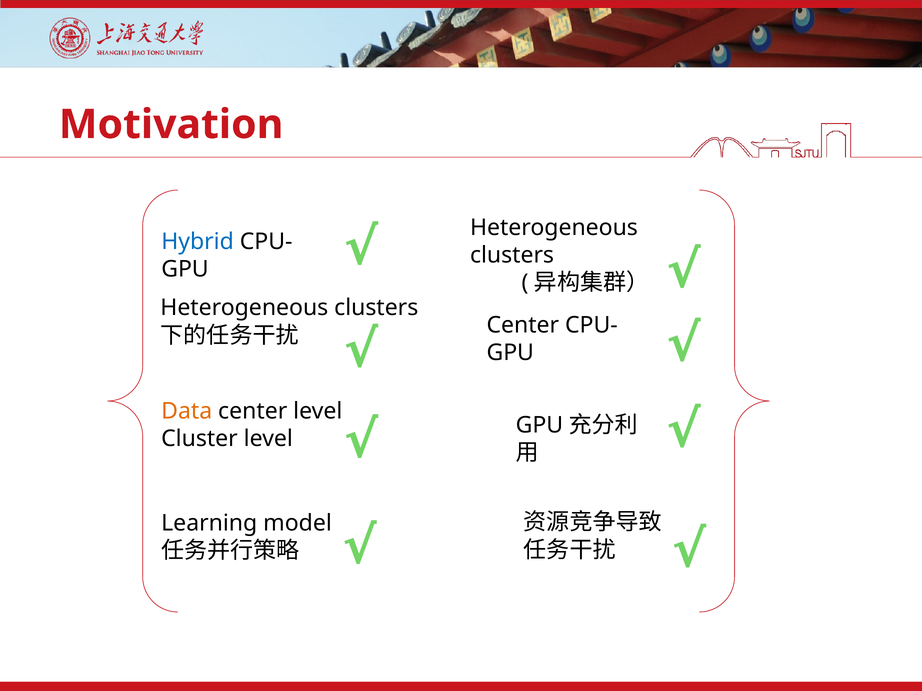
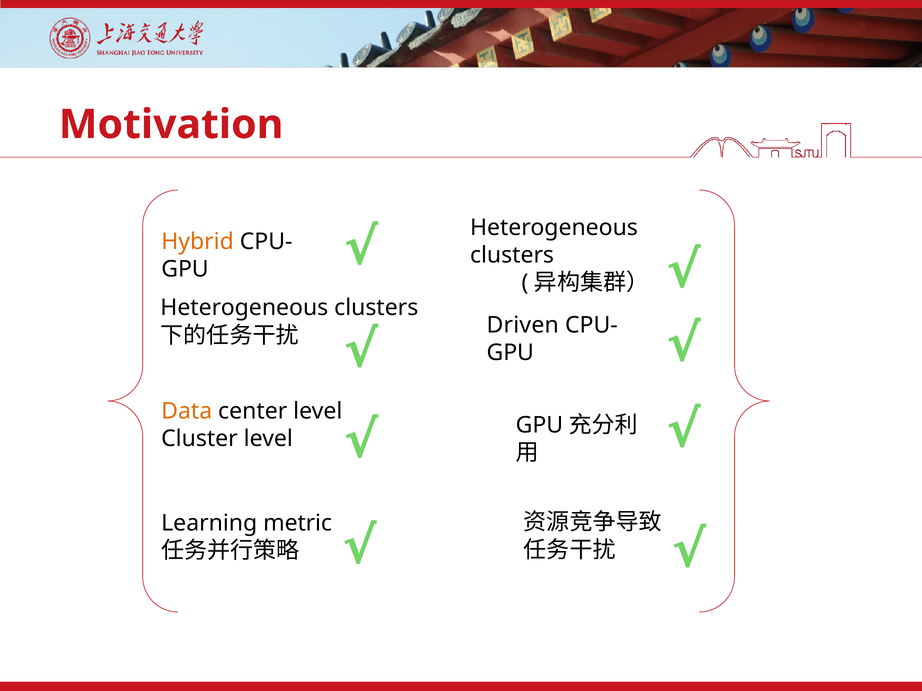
Hybrid colour: blue -> orange (198, 242)
Center: Center -> Driven (523, 325)
model: model -> metric (298, 523)
